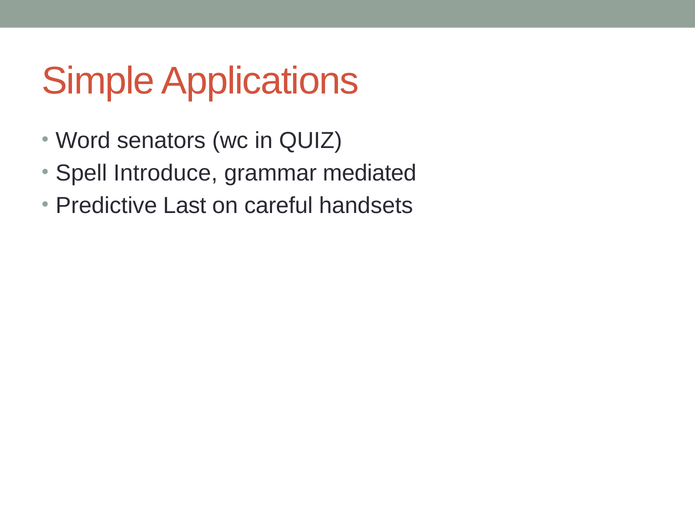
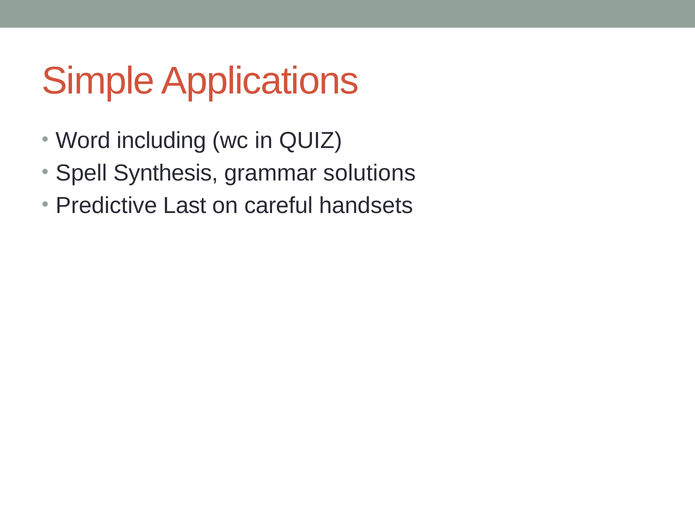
senators: senators -> including (161, 141)
Introduce: Introduce -> Synthesis (166, 173)
mediated: mediated -> solutions (369, 173)
